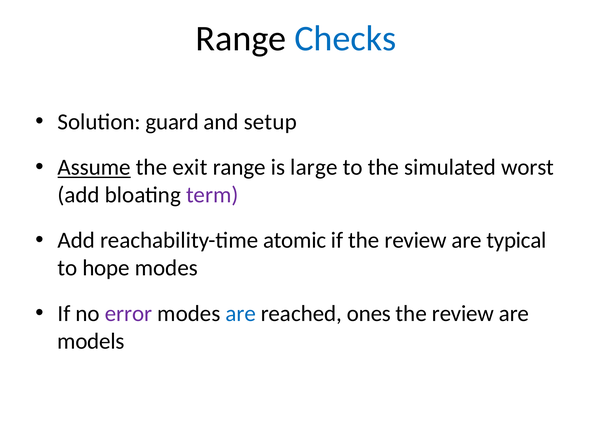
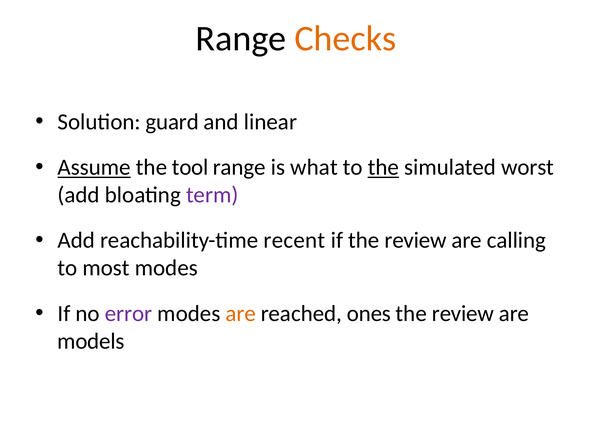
Checks colour: blue -> orange (345, 39)
setup: setup -> linear (270, 122)
exit: exit -> tool (190, 167)
large: large -> what (314, 167)
the underline: none -> present (383, 167)
atomic: atomic -> recent (294, 240)
typical: typical -> calling (516, 240)
hope: hope -> most (106, 268)
are colour: blue -> orange (241, 313)
